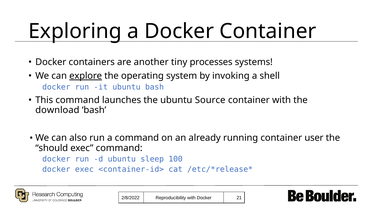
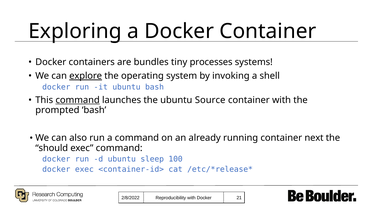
another: another -> bundles (151, 62)
command underline: none -> present (78, 100)
download: download -> prompted (57, 110)
user: user -> next (314, 138)
